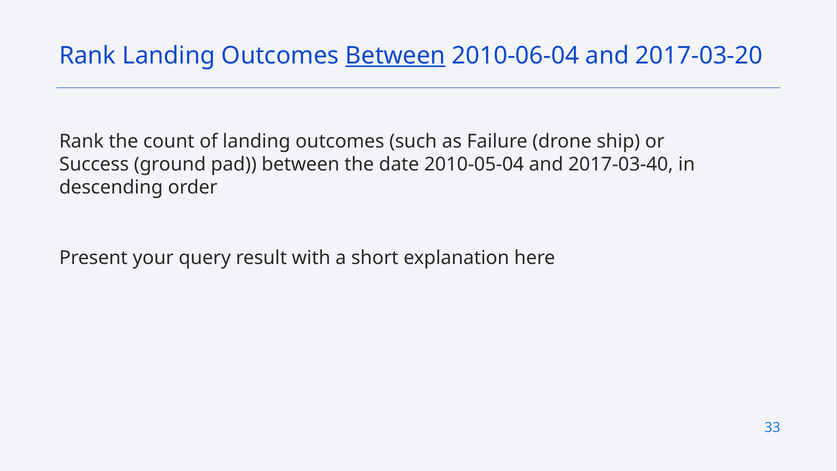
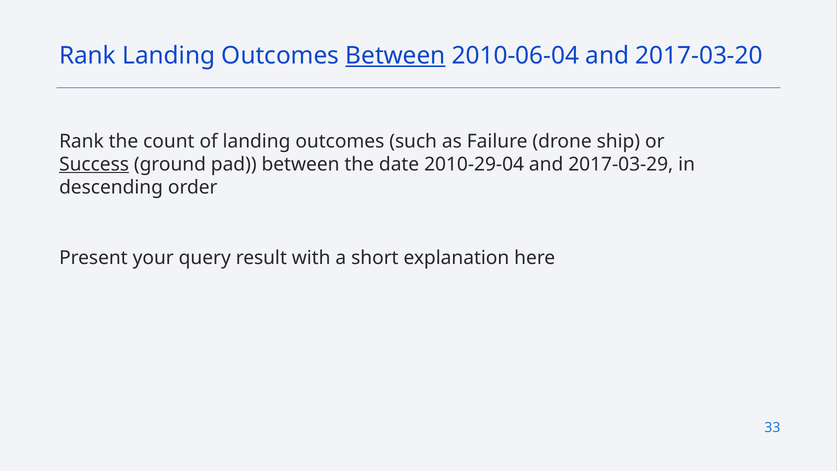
Success underline: none -> present (94, 164)
2010-05-04: 2010-05-04 -> 2010-29-04 (474, 164)
2017-03-40: 2017-03-40 -> 2017-03-29 (621, 164)
